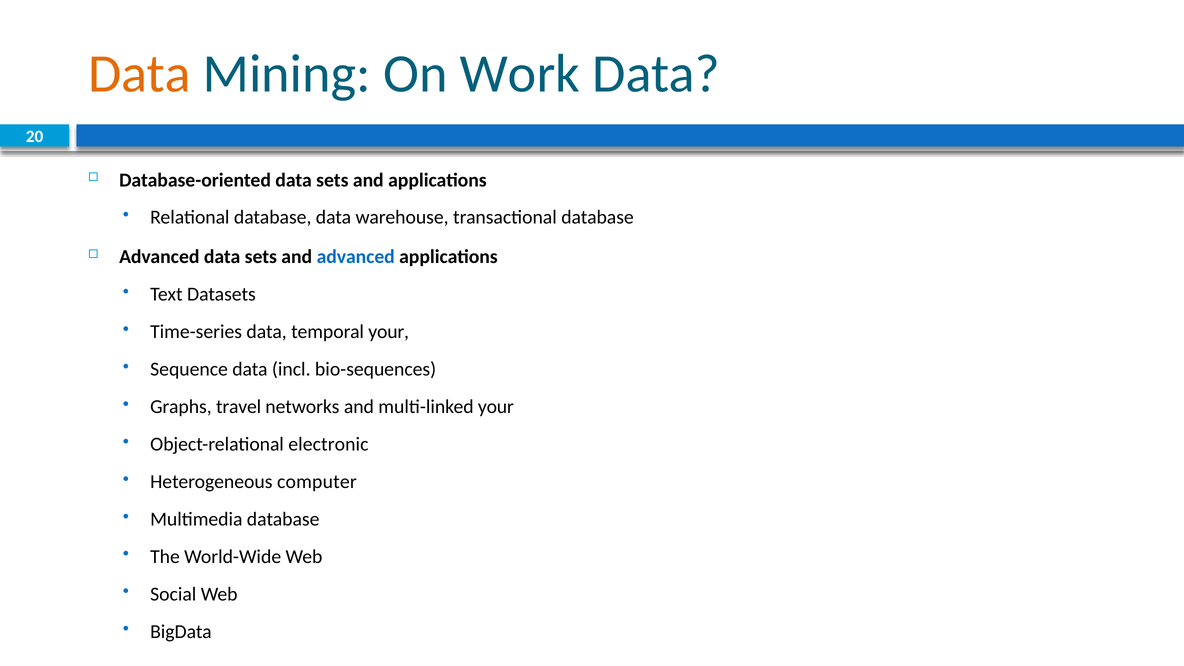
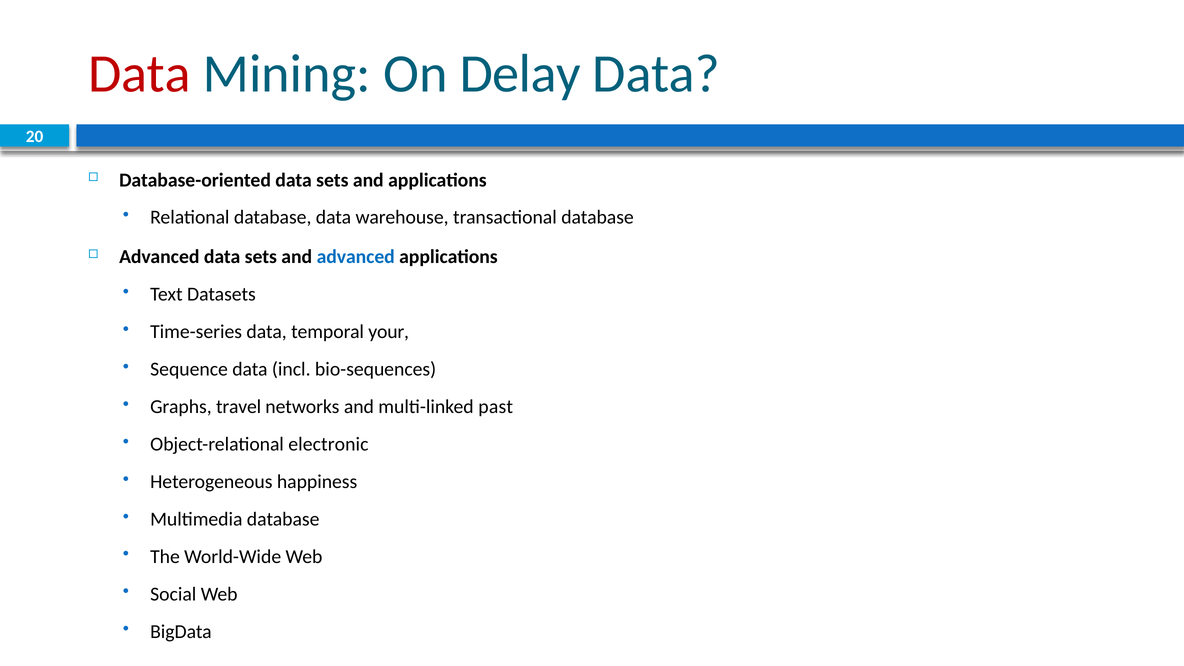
Data colour: orange -> red (139, 74)
Work: Work -> Delay (520, 74)
multi-linked your: your -> past (496, 407)
computer: computer -> happiness (317, 482)
